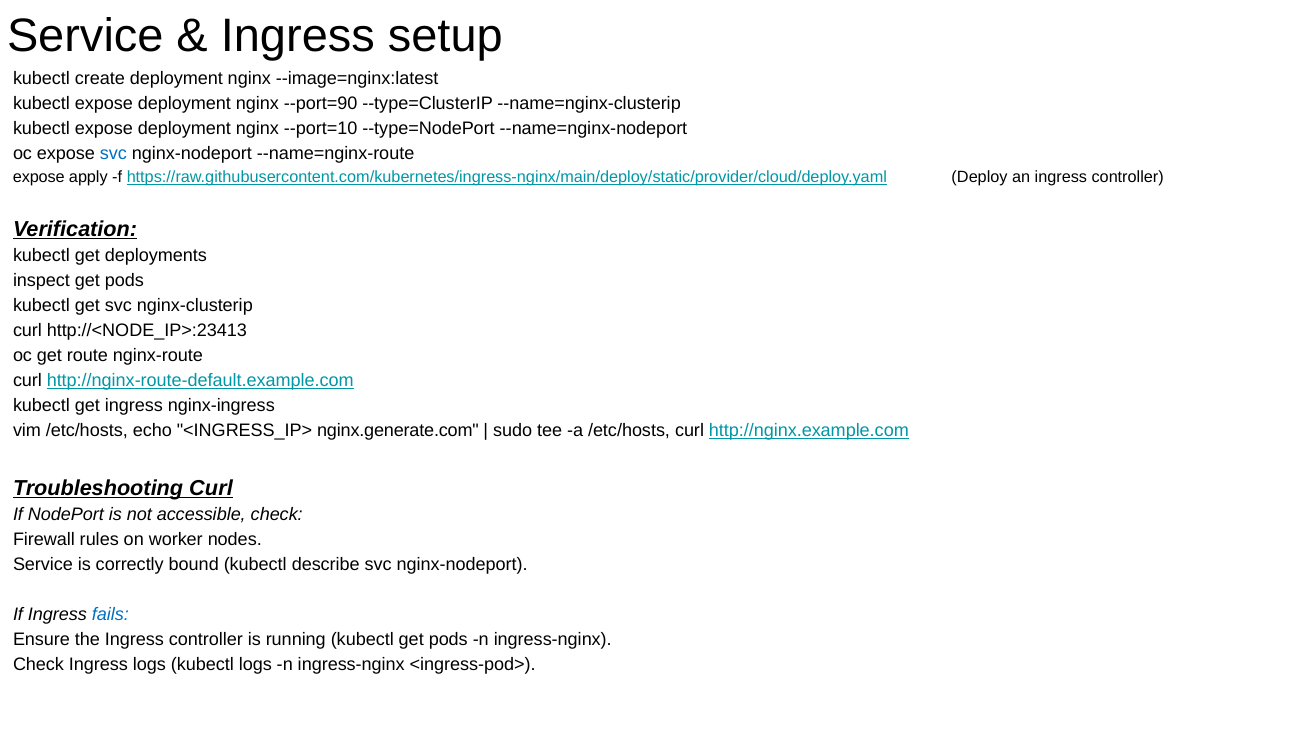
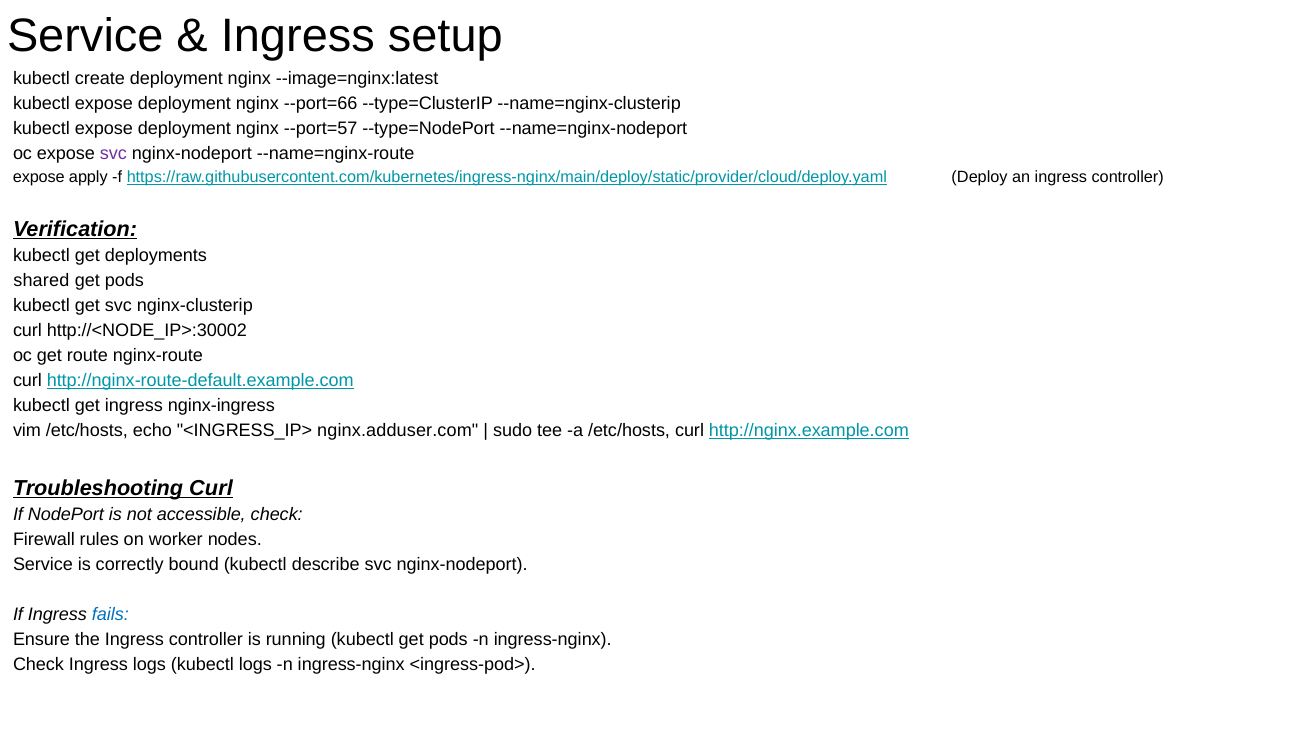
--port=90: --port=90 -> --port=66 (321, 104)
--port=10: --port=10 -> --port=57 (321, 129)
svc colour: blue -> purple (113, 154)
inspect: inspect -> shared (41, 281)
http://<NODE_IP>:23413: http://<NODE_IP>:23413 -> http://<NODE_IP>:30002 (147, 331)
nginx.generate.com: nginx.generate.com -> nginx.adduser.com (398, 430)
